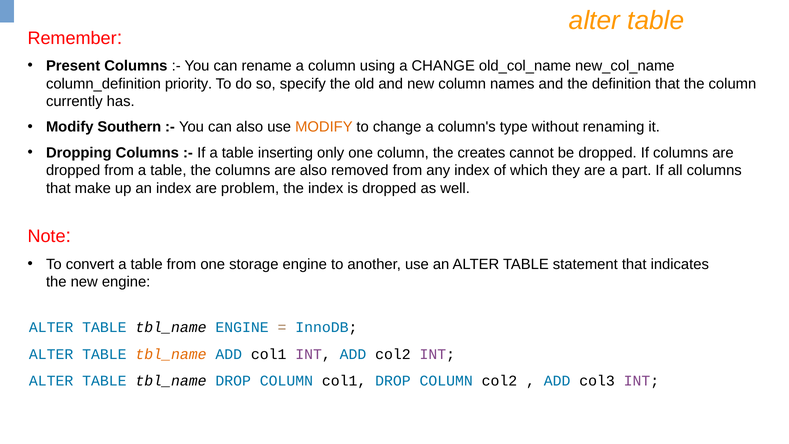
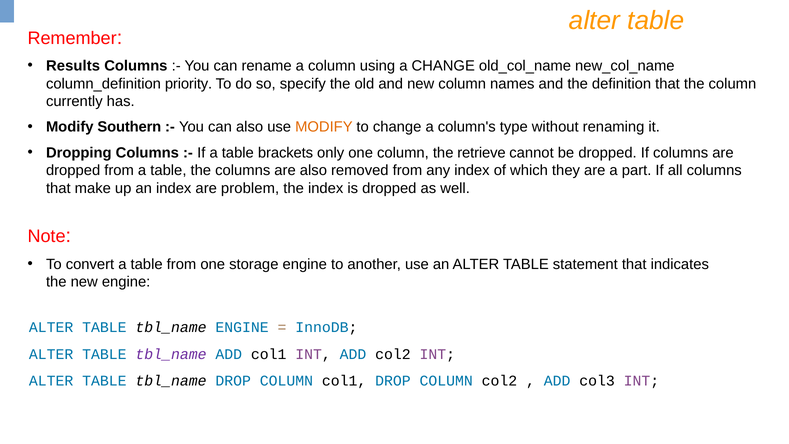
Present: Present -> Results (73, 66)
inserting: inserting -> brackets (286, 153)
creates: creates -> retrieve (481, 153)
tbl_name colour: orange -> purple (171, 354)
